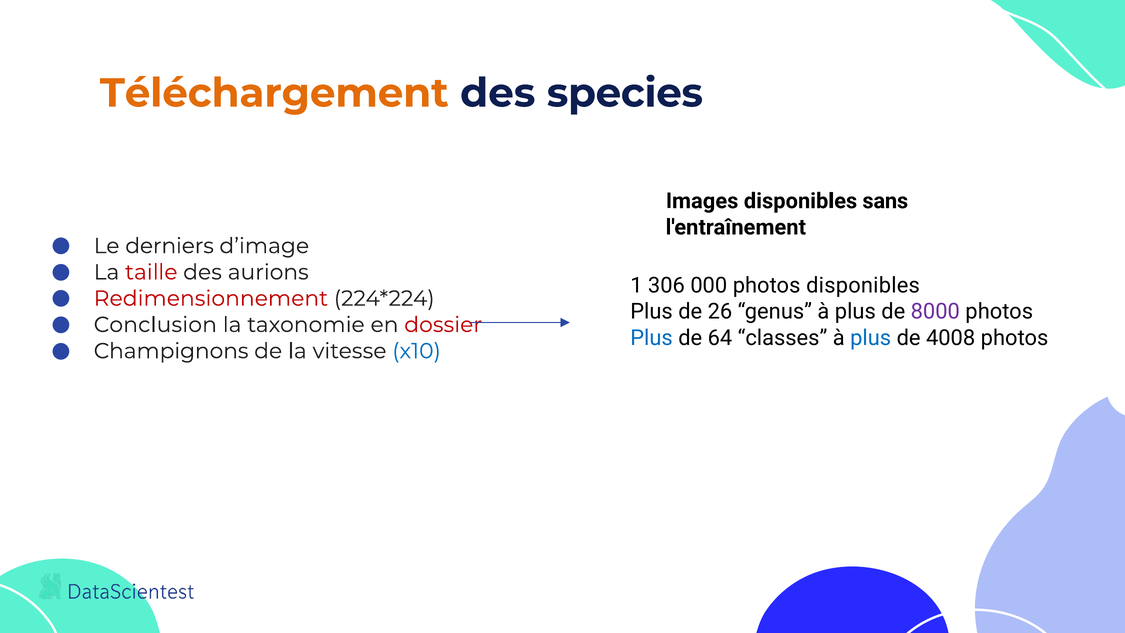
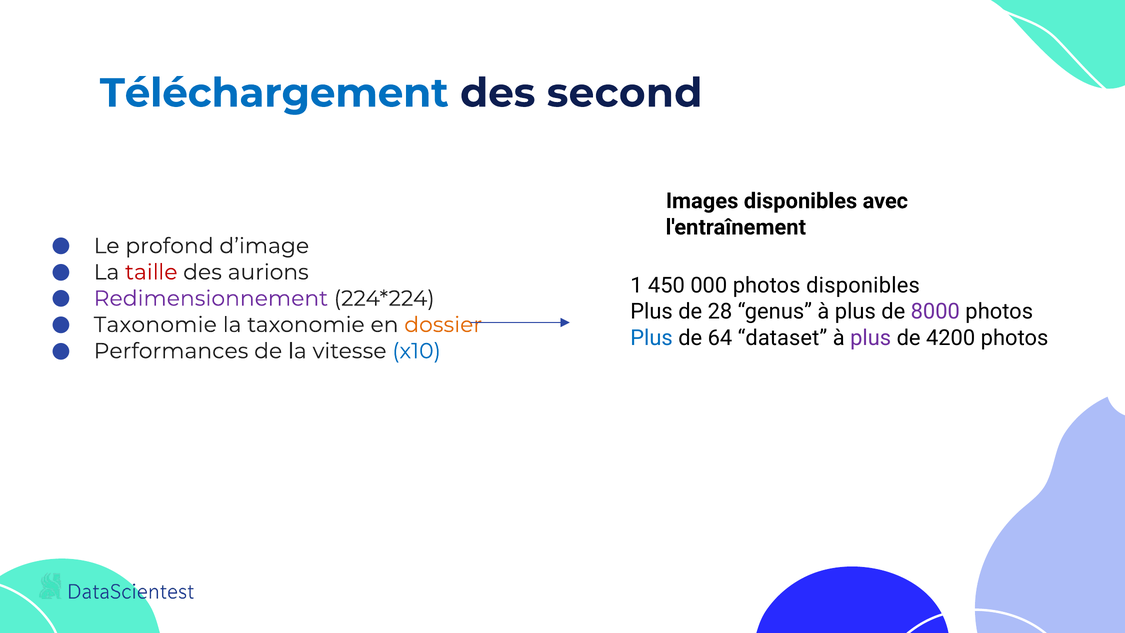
Téléchargement colour: orange -> blue (274, 93)
species: species -> second (625, 93)
sans: sans -> avec (885, 201)
derniers: derniers -> profond (169, 246)
306: 306 -> 450 (666, 285)
Redimensionnement colour: red -> purple (211, 298)
26: 26 -> 28 (720, 312)
Conclusion: Conclusion -> Taxonomie (155, 325)
dossier colour: red -> orange (443, 325)
classes: classes -> dataset (782, 338)
plus colour: blue -> purple (871, 338)
4008: 4008 -> 4200 (951, 338)
Champignons: Champignons -> Performances (171, 351)
